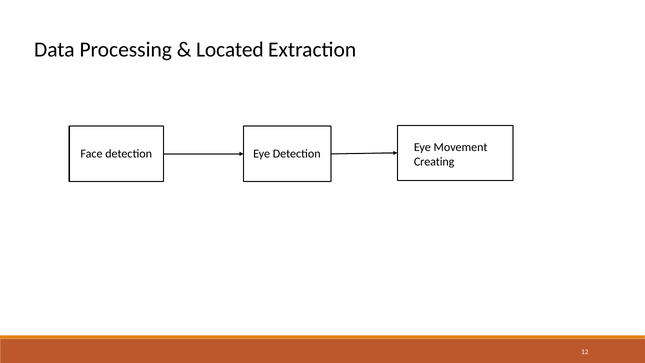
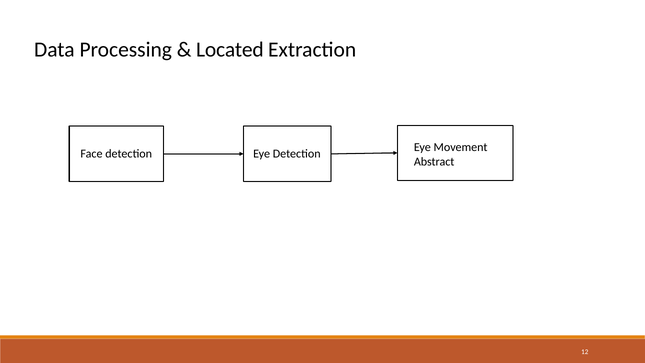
Creating: Creating -> Abstract (434, 162)
